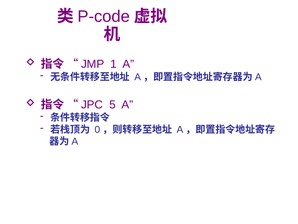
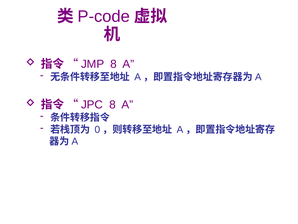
JMP 1: 1 -> 8 (114, 64)
JPC 5: 5 -> 8 (112, 105)
